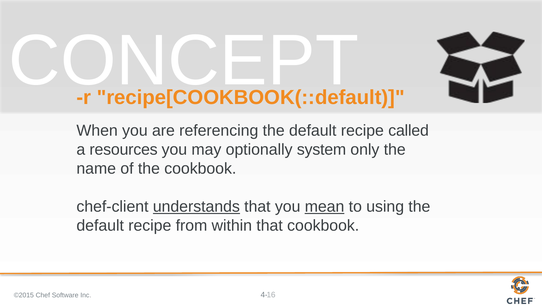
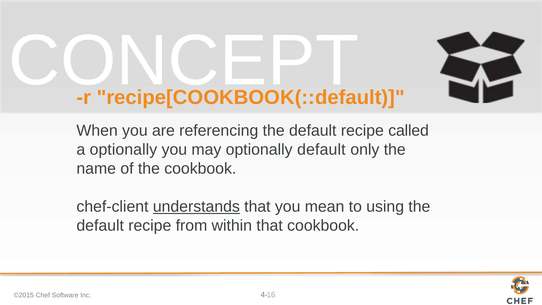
a resources: resources -> optionally (123, 150)
optionally system: system -> default (321, 150)
mean underline: present -> none (325, 206)
